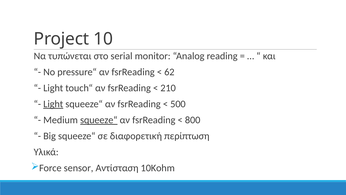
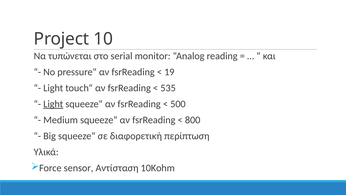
62: 62 -> 19 (169, 72)
210: 210 -> 535 (168, 88)
squeeze“ underline: present -> none (99, 120)
